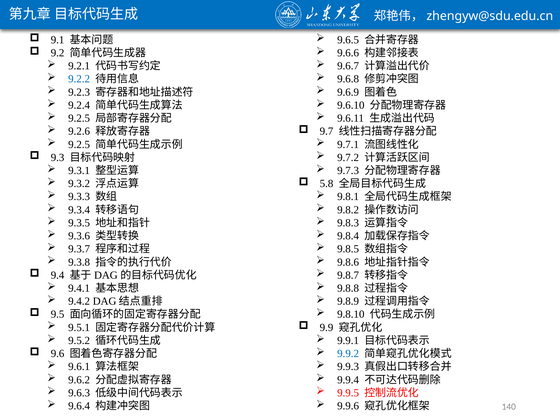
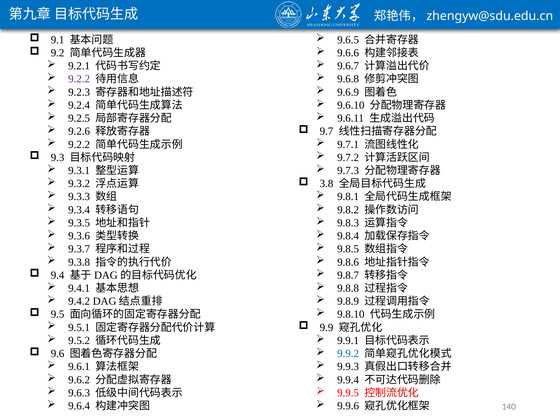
9.2.2 colour: blue -> purple (79, 79)
9.2.5: 9.2.5 -> 9.2.2 (79, 144)
5.8: 5.8 -> 3.8 (327, 184)
